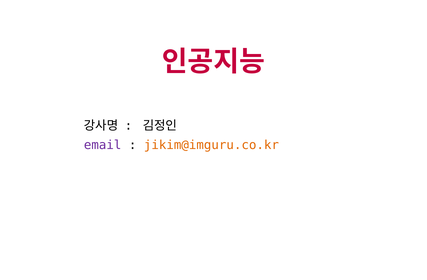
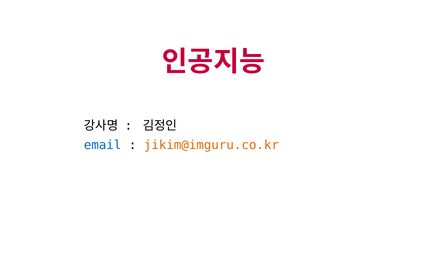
email colour: purple -> blue (103, 145)
